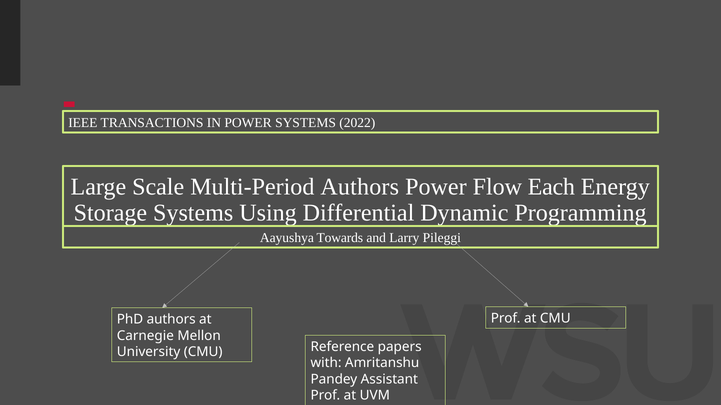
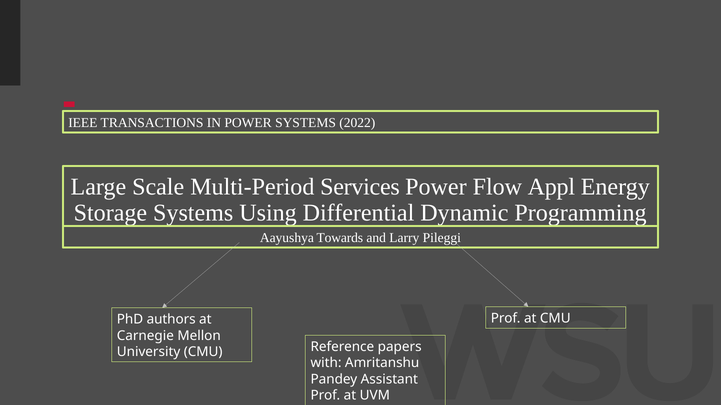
Multi-Period Authors: Authors -> Services (360, 187)
Each: Each -> Appl (551, 187)
